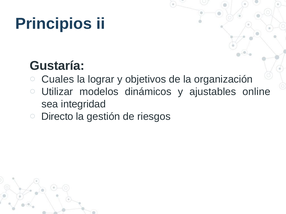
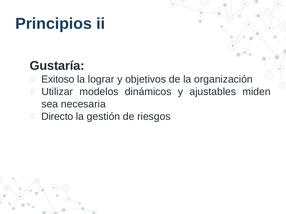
Cuales: Cuales -> Exitoso (58, 80)
online: online -> miden (257, 92)
integridad: integridad -> necesaria (83, 104)
